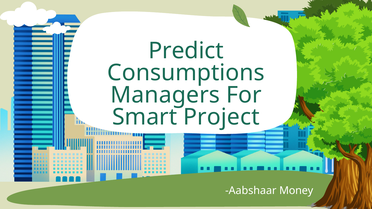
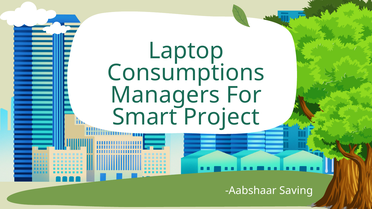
Predict: Predict -> Laptop (186, 51)
Money: Money -> Saving (296, 191)
